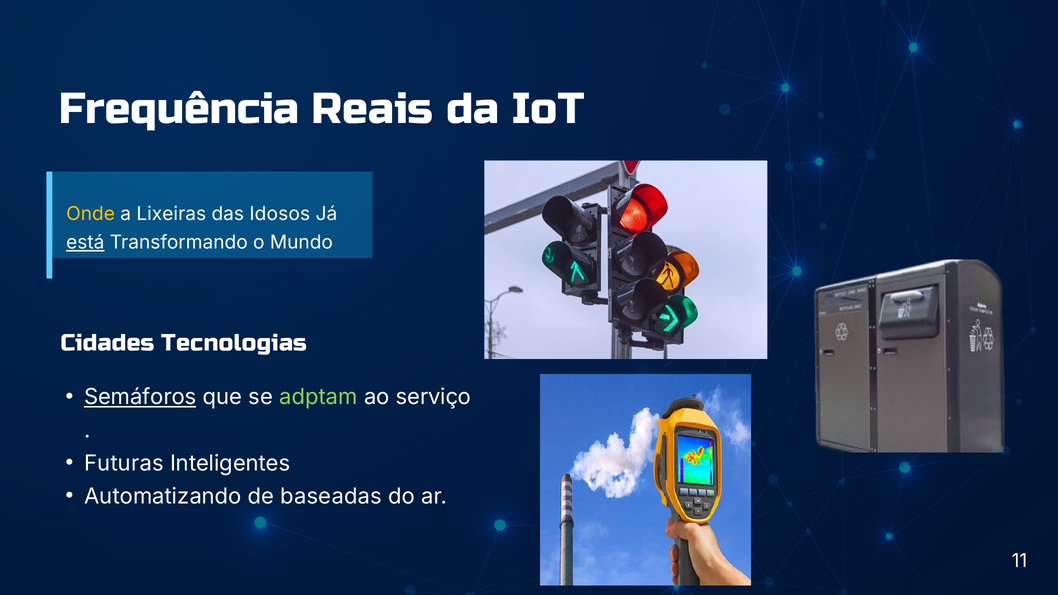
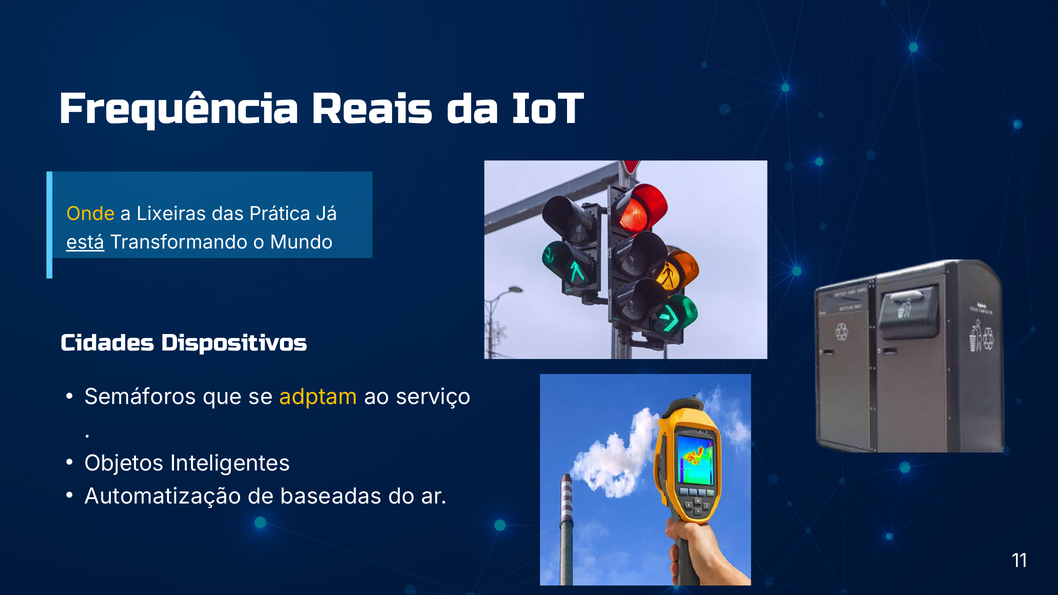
Idosos: Idosos -> Prática (280, 214)
Tecnologias: Tecnologias -> Dispositivos (234, 343)
Semáforos underline: present -> none (140, 397)
adptam colour: light green -> yellow (318, 397)
Futuras: Futuras -> Objetos (124, 463)
Automatizando: Automatizando -> Automatização (163, 496)
